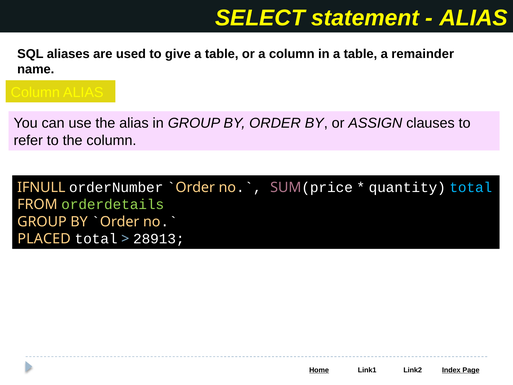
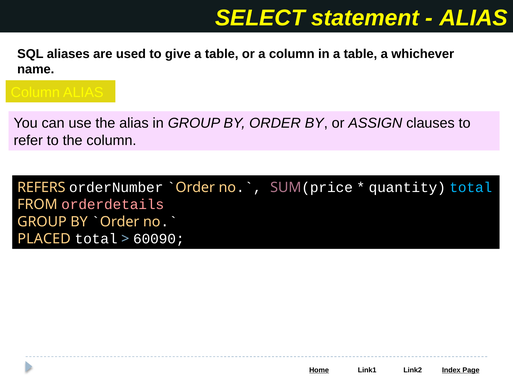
remainder: remainder -> whichever (423, 54)
IFNULL: IFNULL -> REFERS (41, 187)
orderdetails colour: light green -> pink (113, 204)
28913: 28913 -> 60090 (159, 239)
